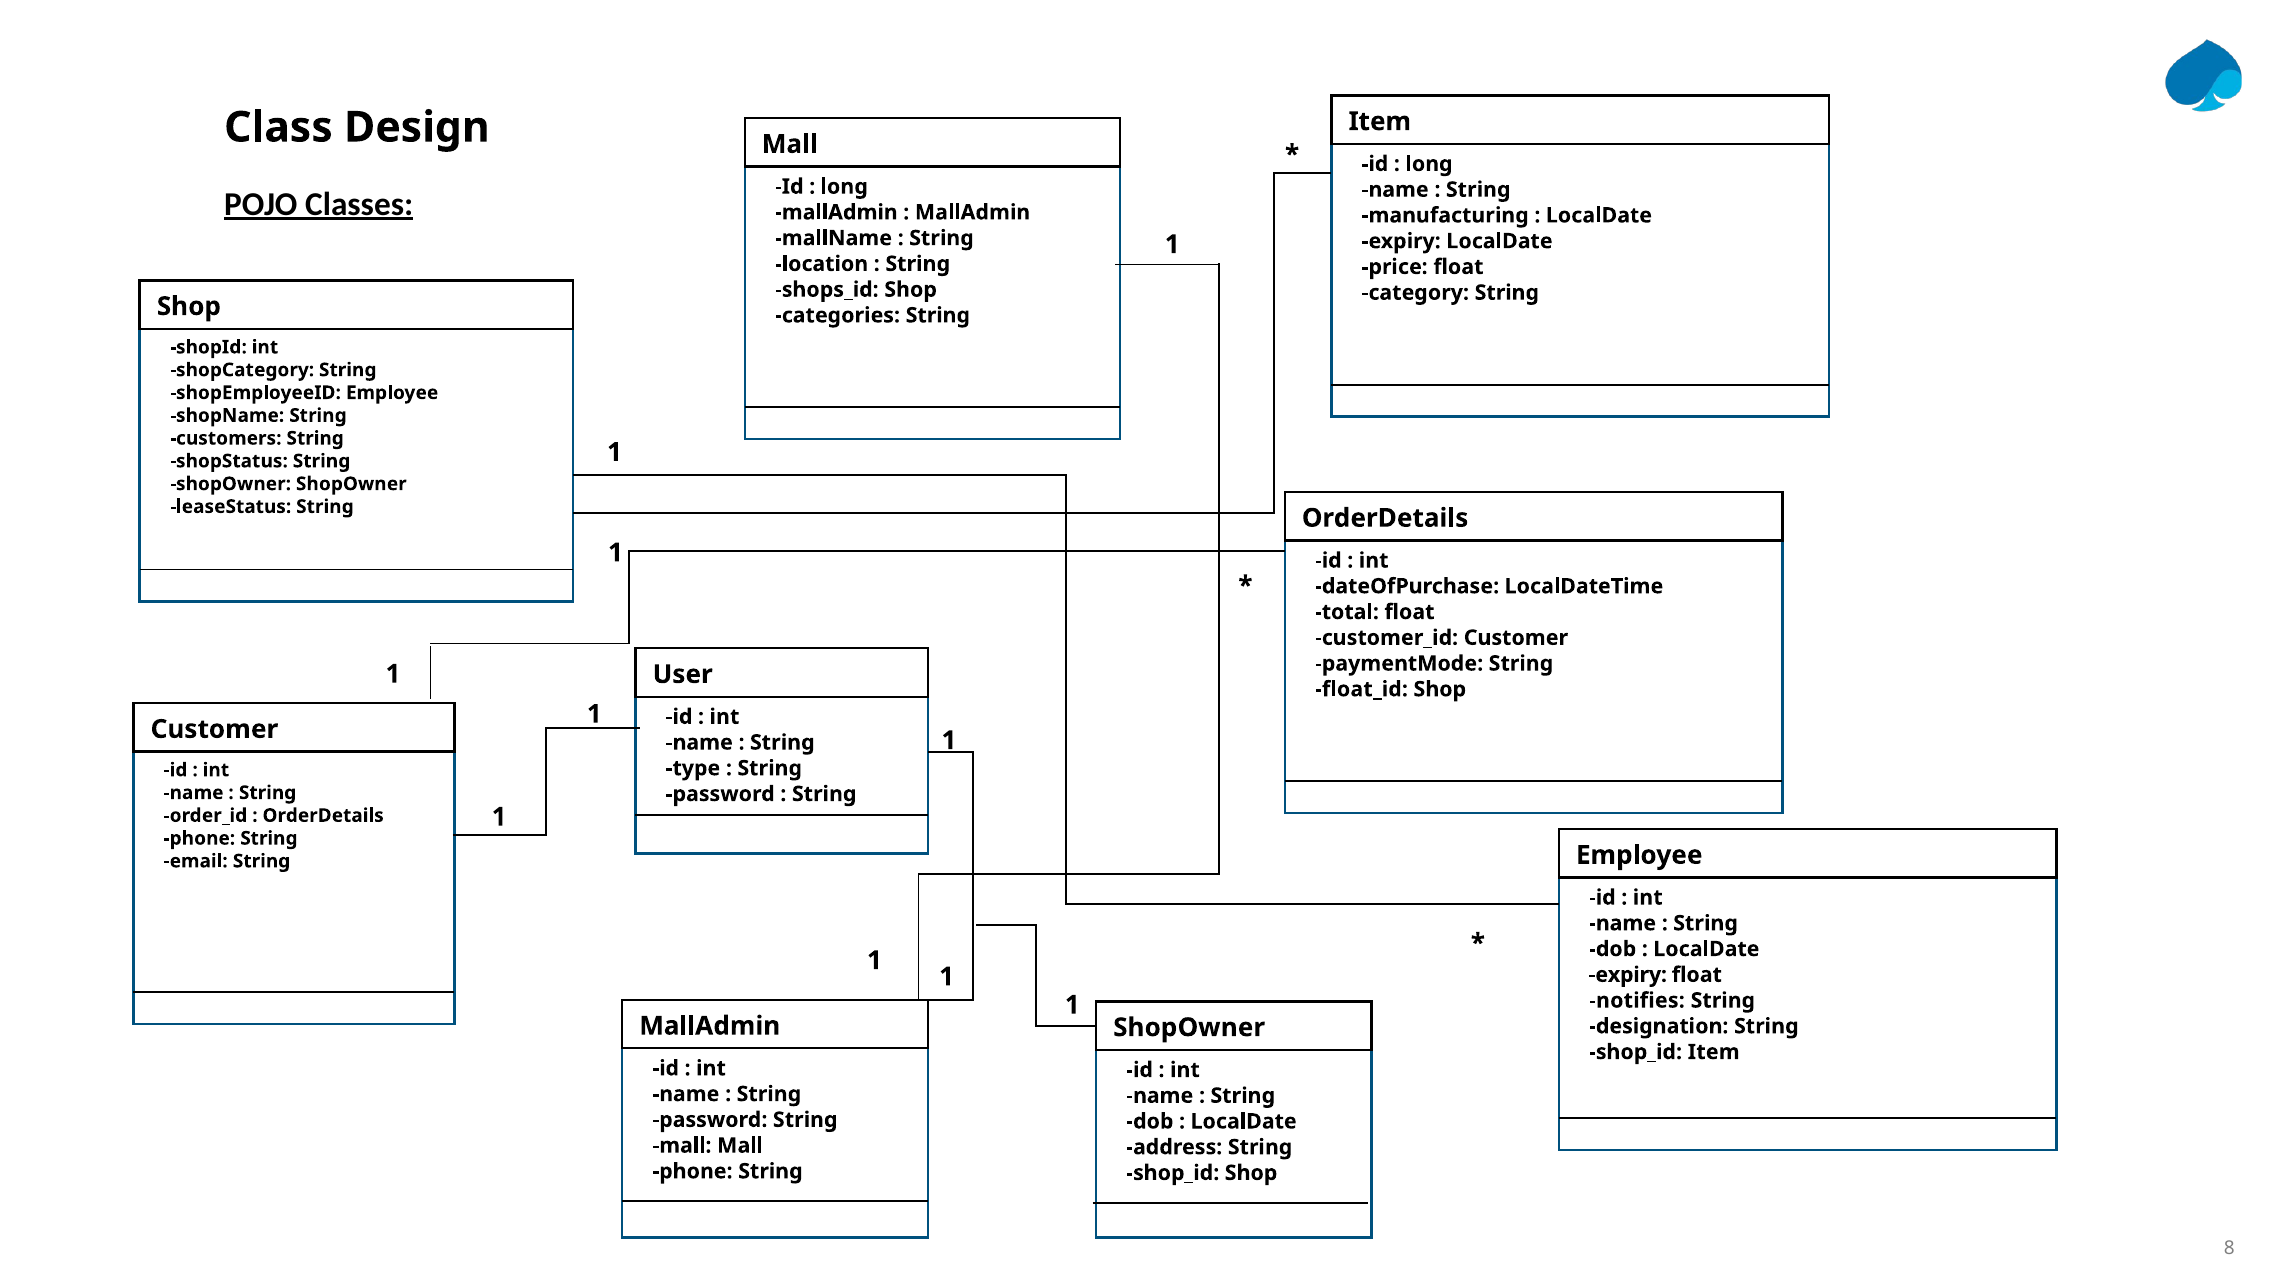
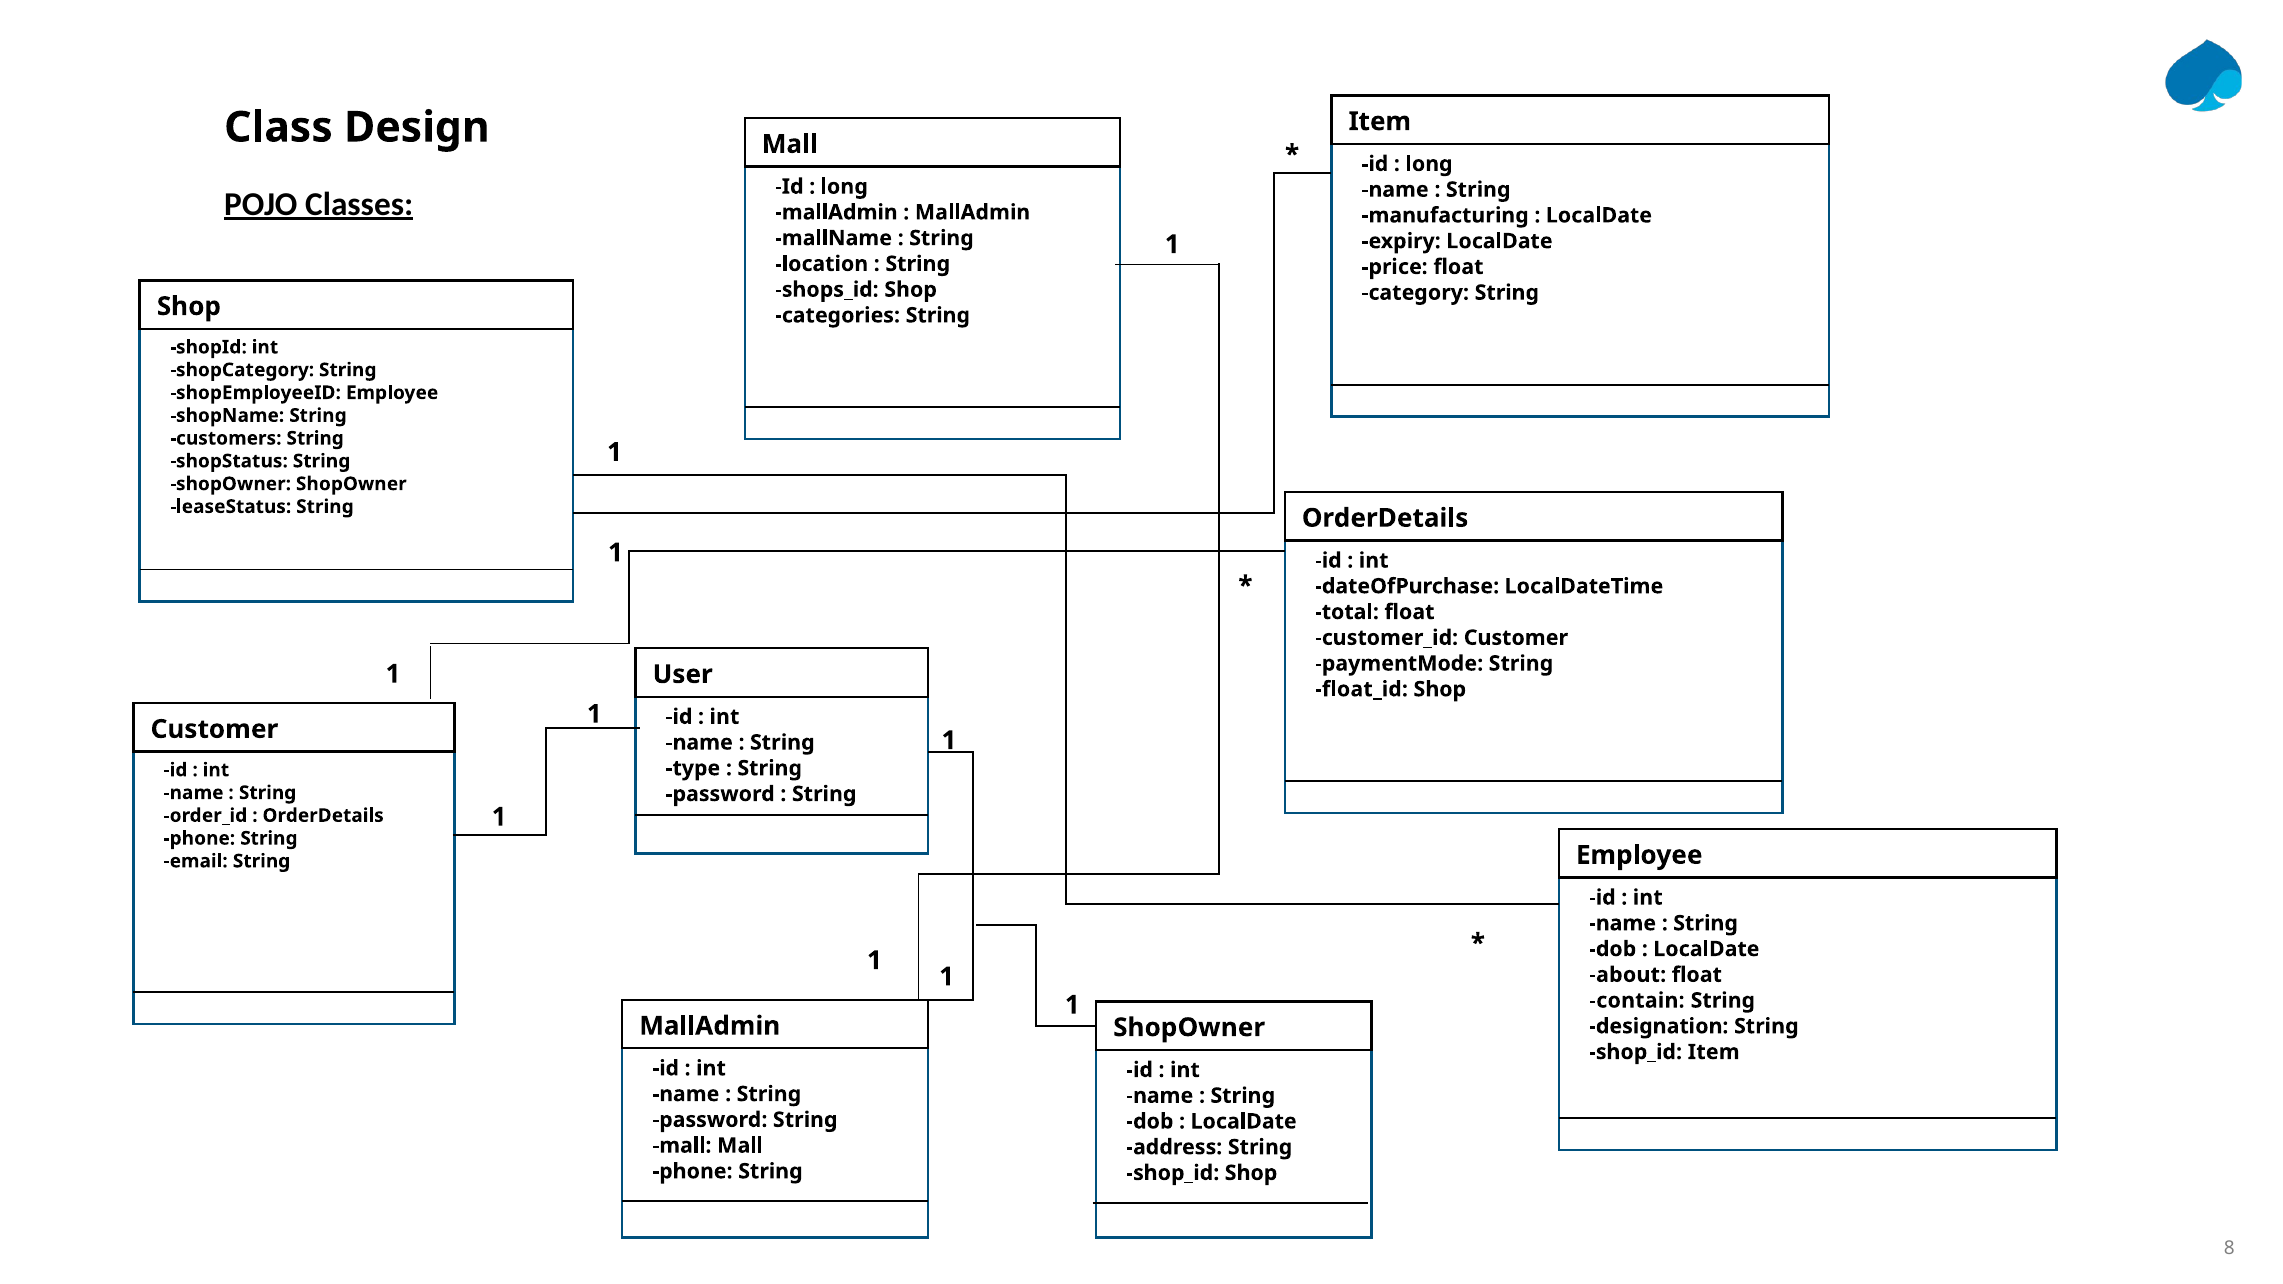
expiry: expiry -> about (1628, 975)
notifies: notifies -> contain (1637, 1001)
